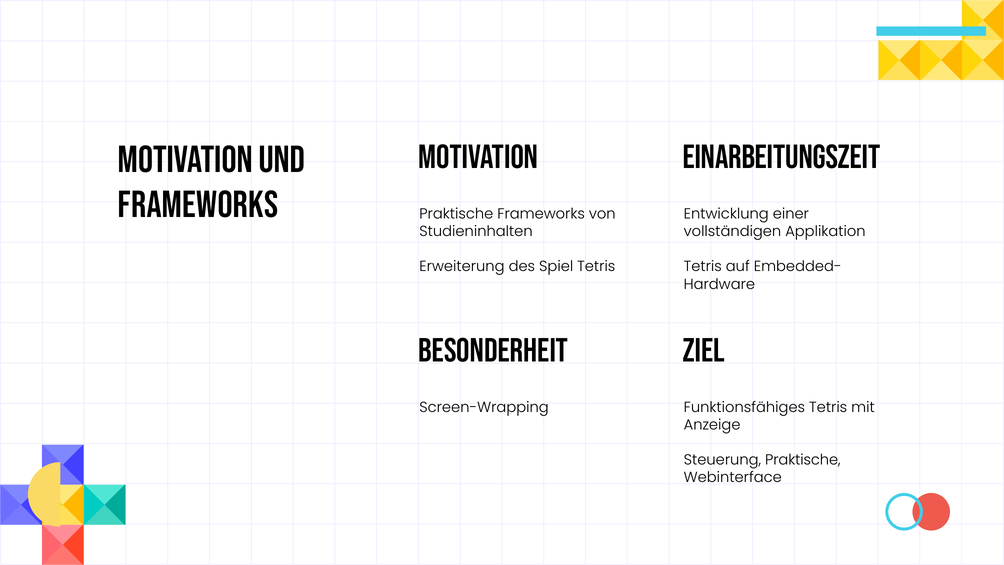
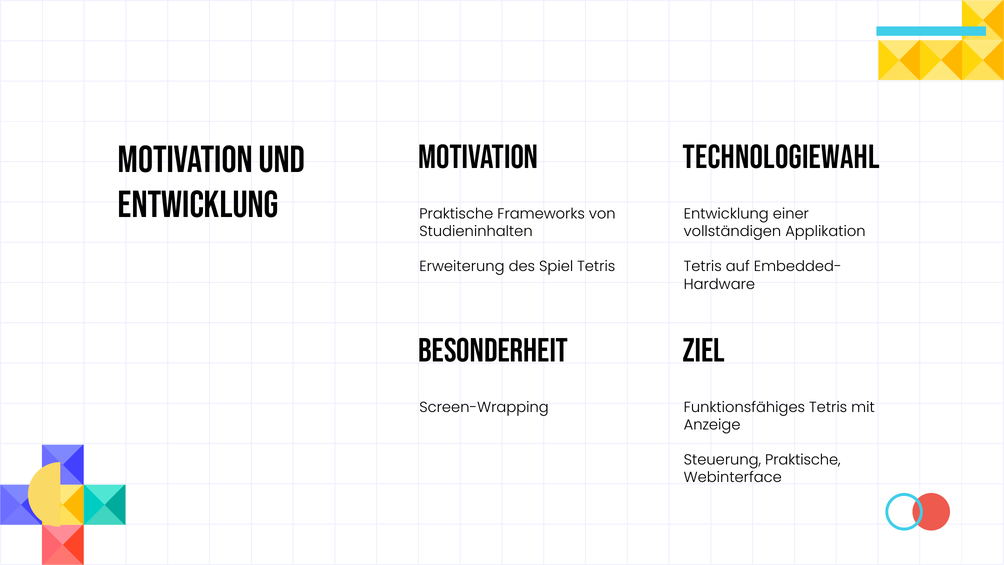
Einarbeitungszeit: Einarbeitungszeit -> Technologiewahl (781, 157)
Frameworks: Frameworks -> Entwicklung (198, 205)
